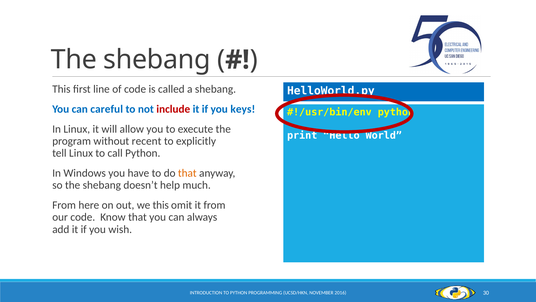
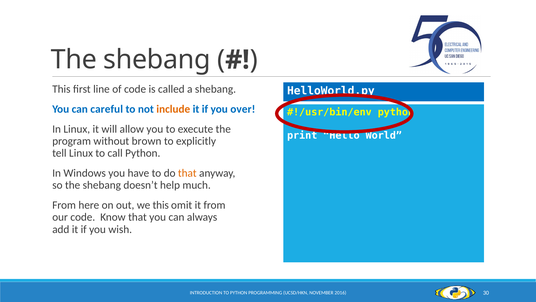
include colour: red -> orange (173, 109)
keys: keys -> over (243, 109)
recent: recent -> brown (147, 141)
